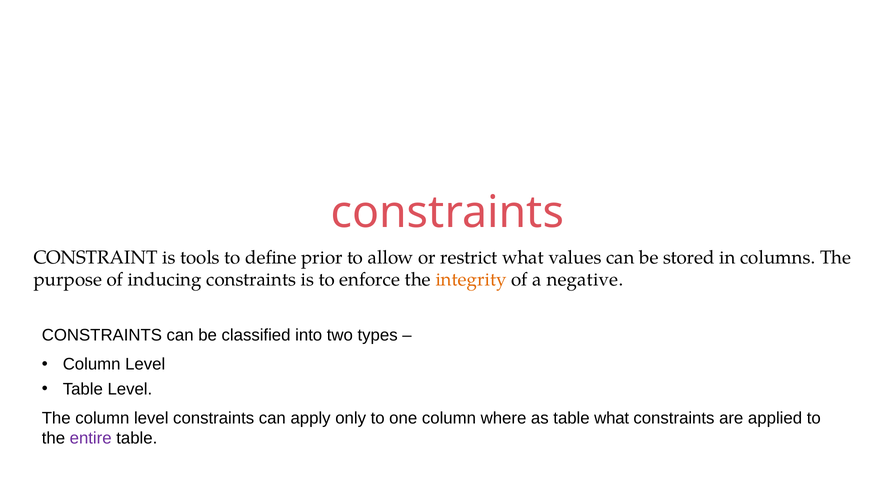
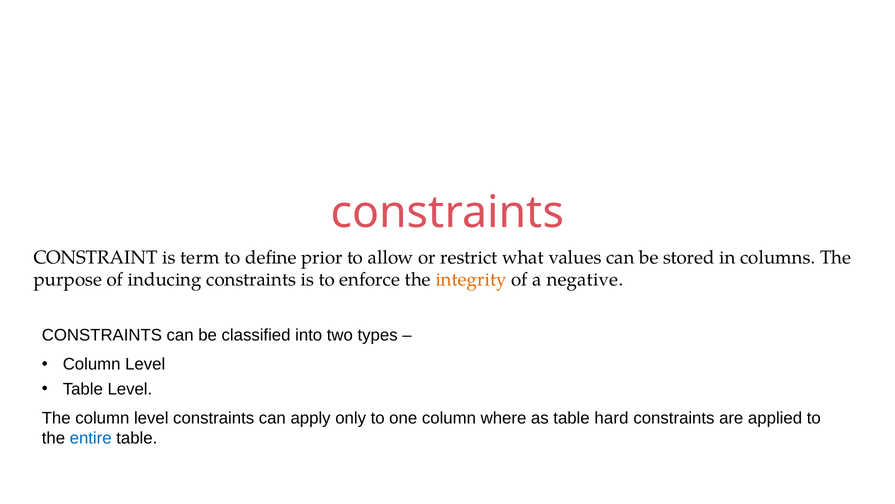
tools: tools -> term (200, 257)
table what: what -> hard (611, 418)
entire colour: purple -> blue (91, 438)
